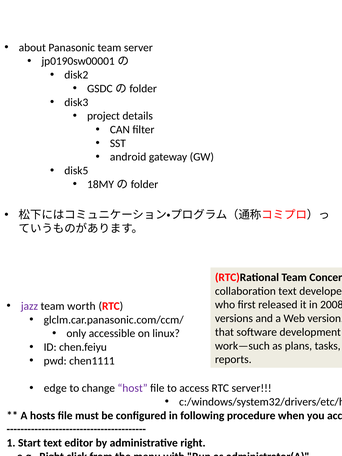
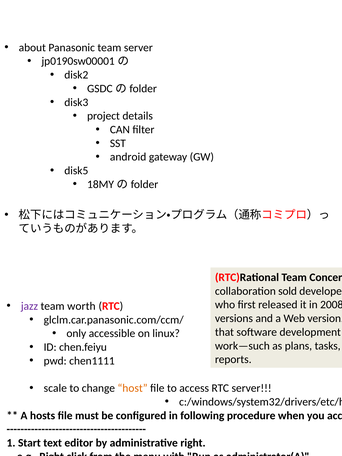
collaboration text: text -> sold (288, 291)
edge: edge -> scale (55, 388)
host colour: purple -> orange (133, 388)
